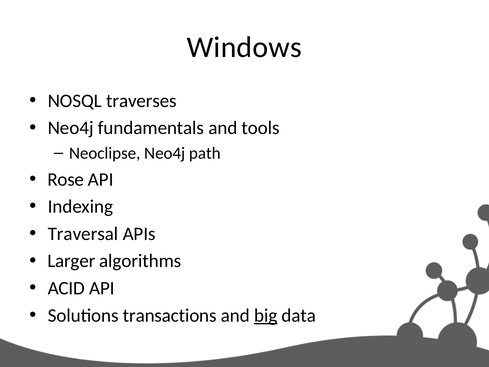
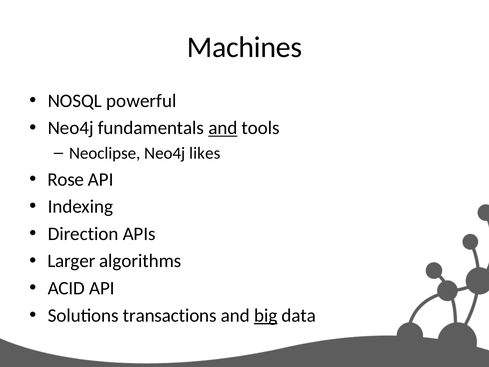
Windows: Windows -> Machines (245, 47)
traverses: traverses -> powerful (141, 101)
and underline: none -> present (223, 128)
path: path -> likes (205, 153)
Traversal: Traversal -> Direction (83, 234)
